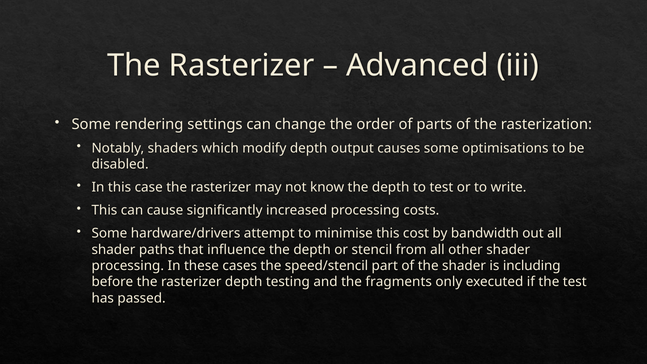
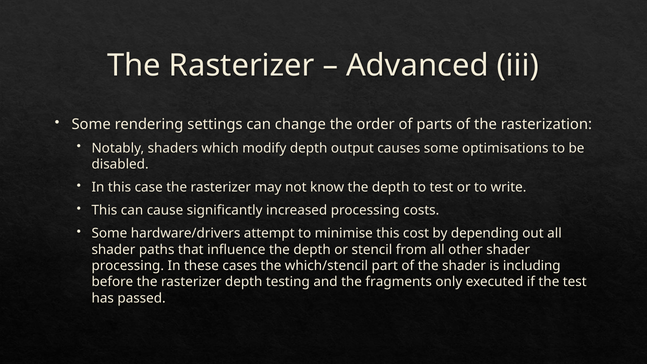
bandwidth: bandwidth -> depending (485, 233)
speed/stencil: speed/stencil -> which/stencil (326, 266)
